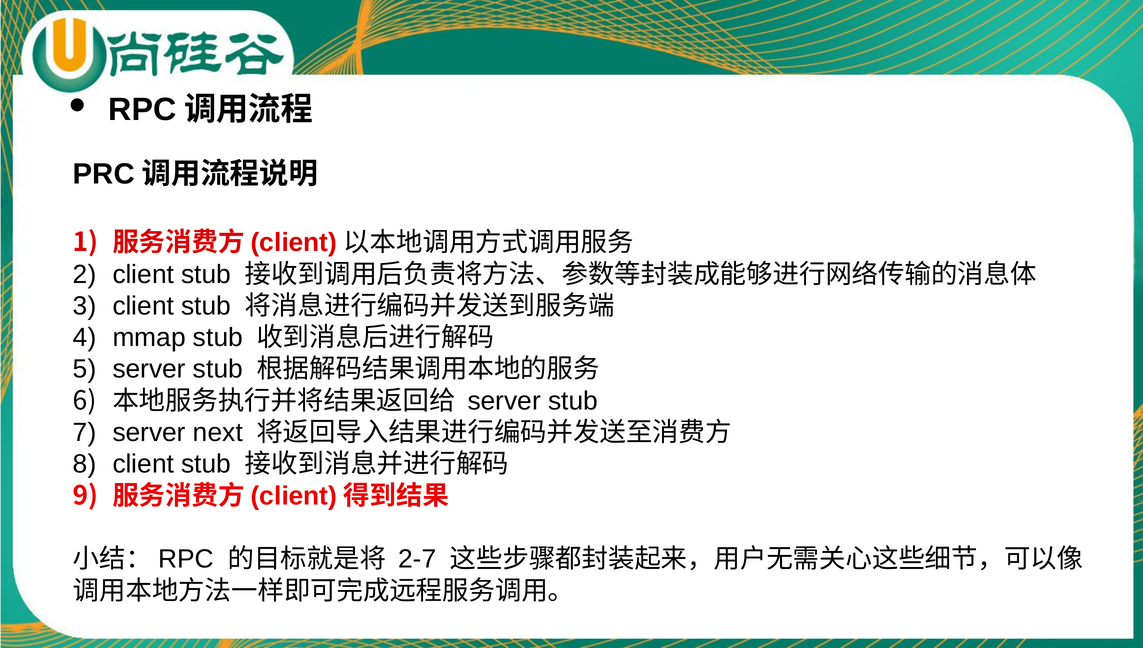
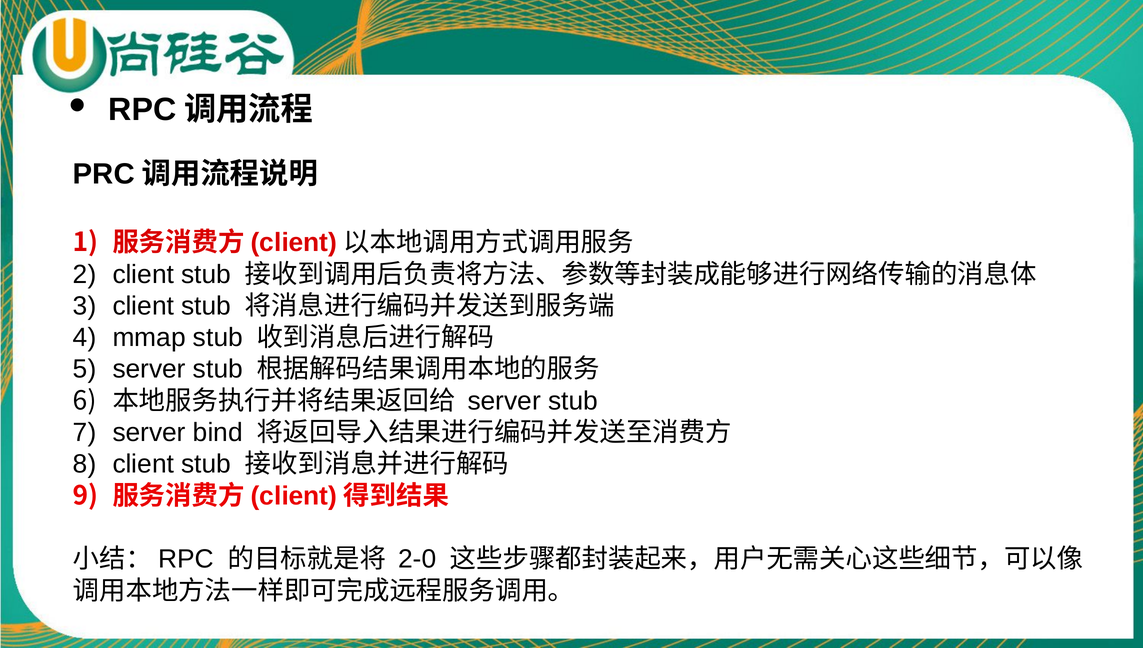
next: next -> bind (218, 433)
2-7: 2-7 -> 2-0 (417, 560)
